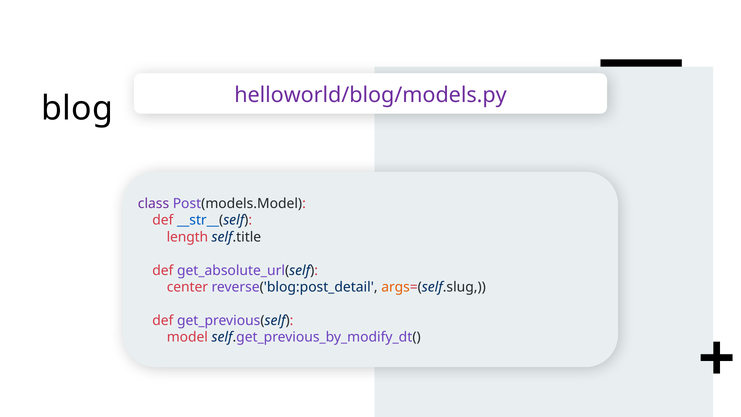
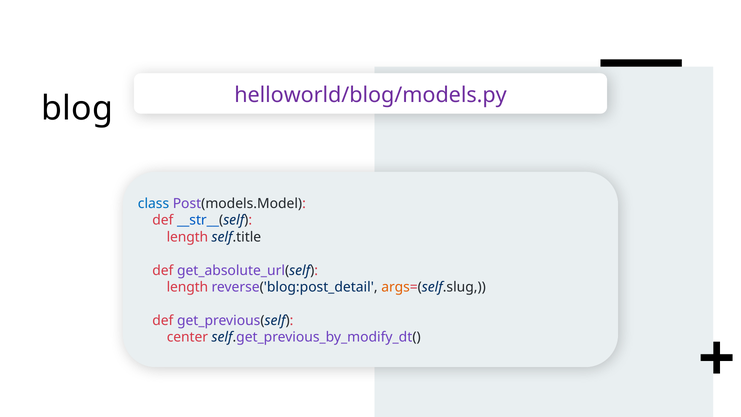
class colour: purple -> blue (154, 204)
center: center -> length (187, 287)
model: model -> center (187, 337)
